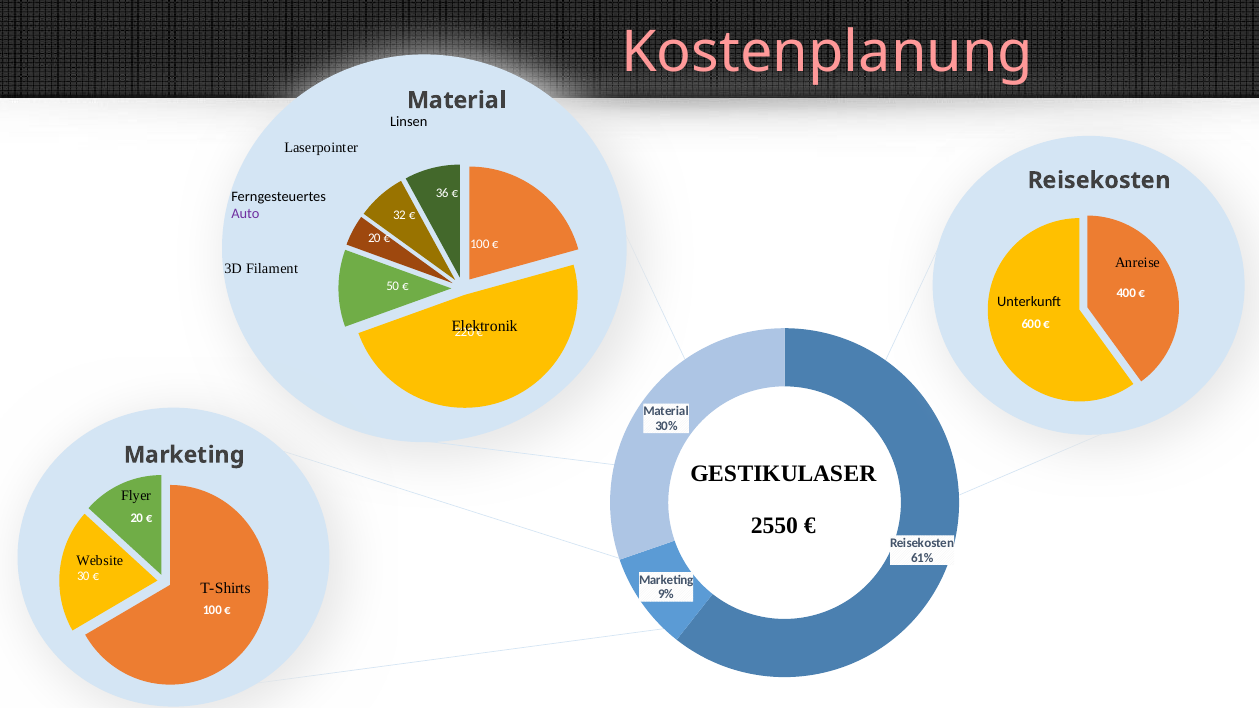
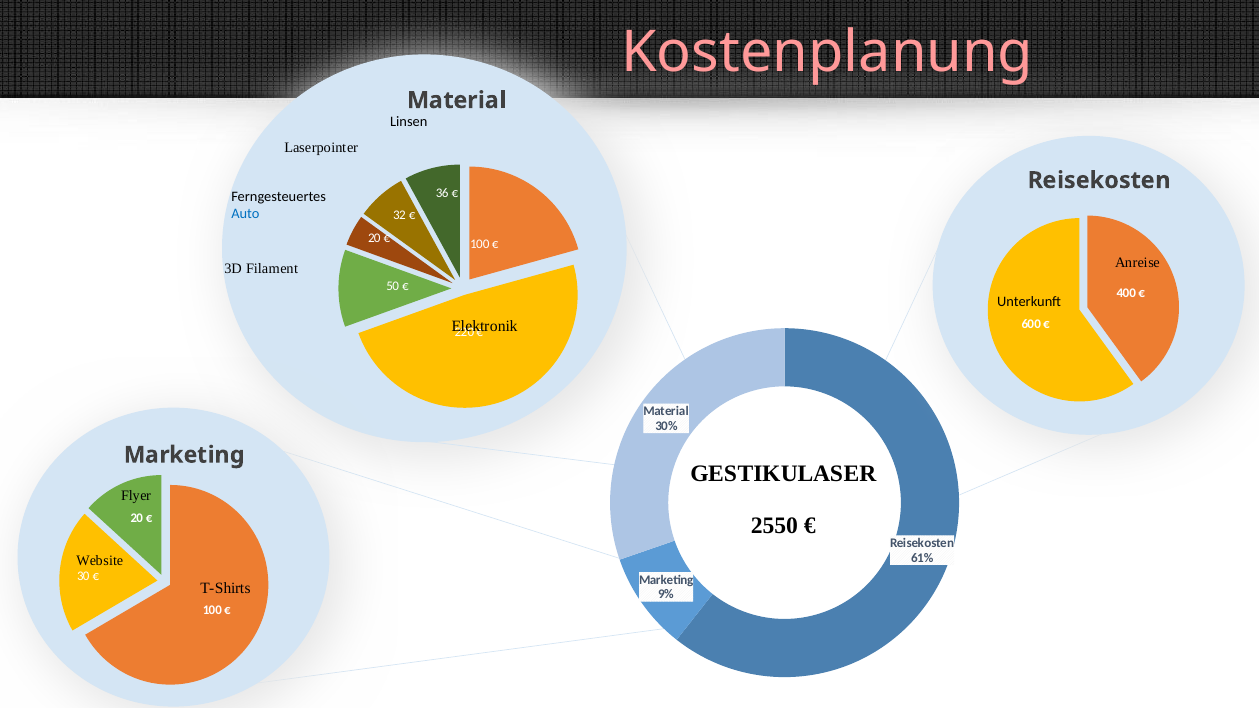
Auto colour: purple -> blue (245, 214)
